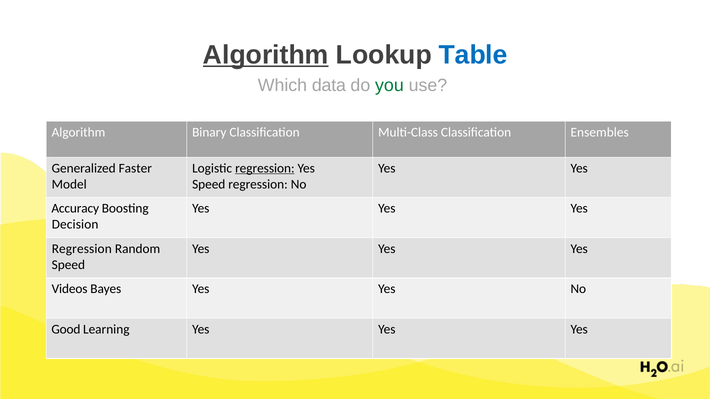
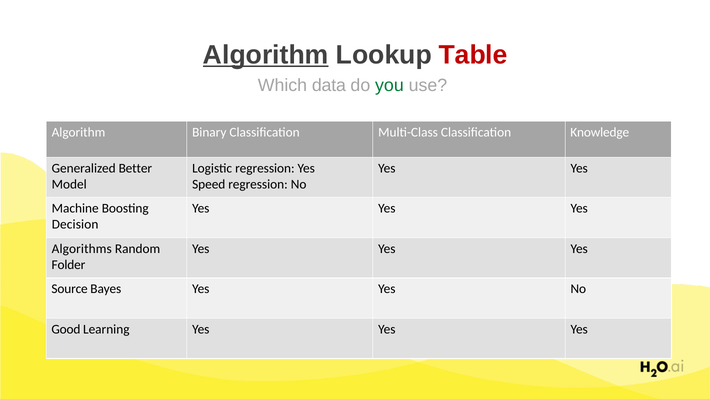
Table colour: blue -> red (473, 55)
Ensembles: Ensembles -> Knowledge (600, 132)
Faster: Faster -> Better (135, 168)
regression underline: present -> none (265, 168)
Accuracy: Accuracy -> Machine (75, 209)
Regression: Regression -> Algorithms (82, 249)
Speed: Speed -> Folder (68, 265)
Videos: Videos -> Source (70, 289)
